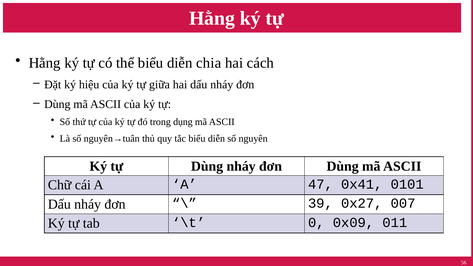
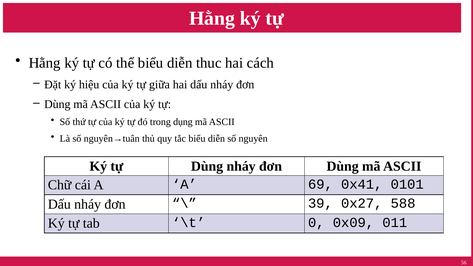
chia: chia -> thuc (209, 63)
47: 47 -> 69 (320, 184)
007: 007 -> 588 (403, 203)
